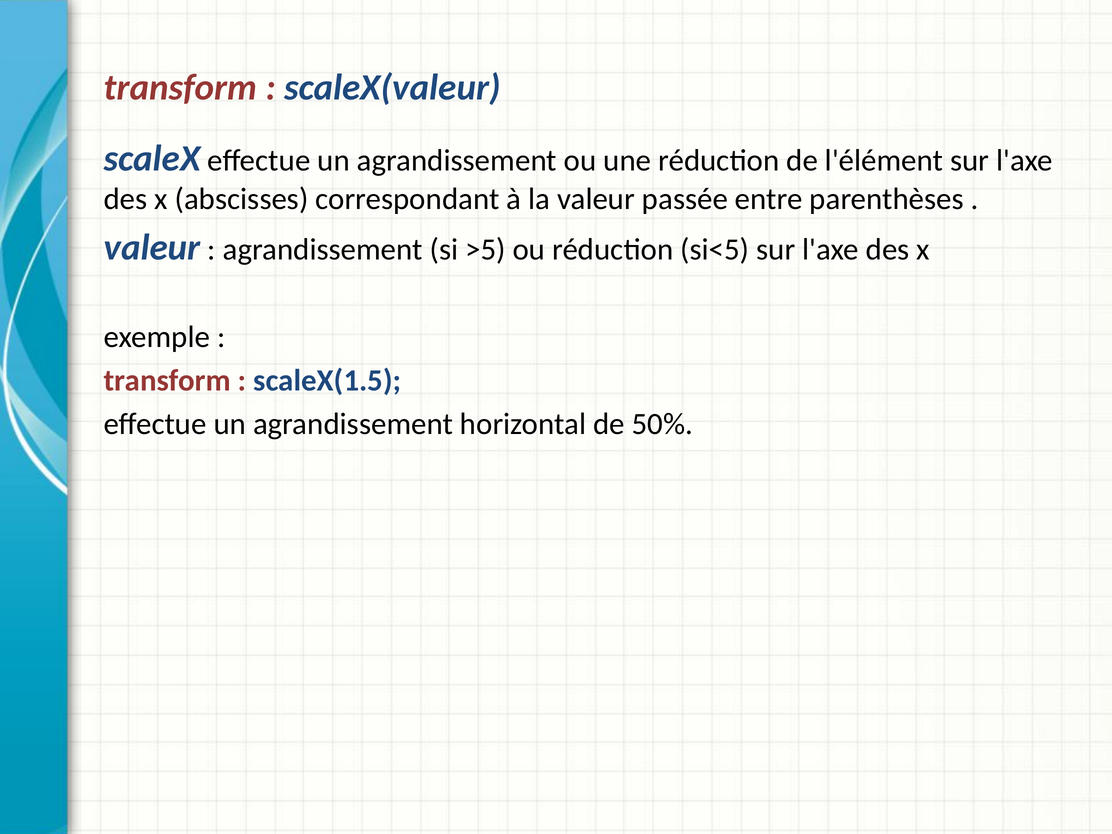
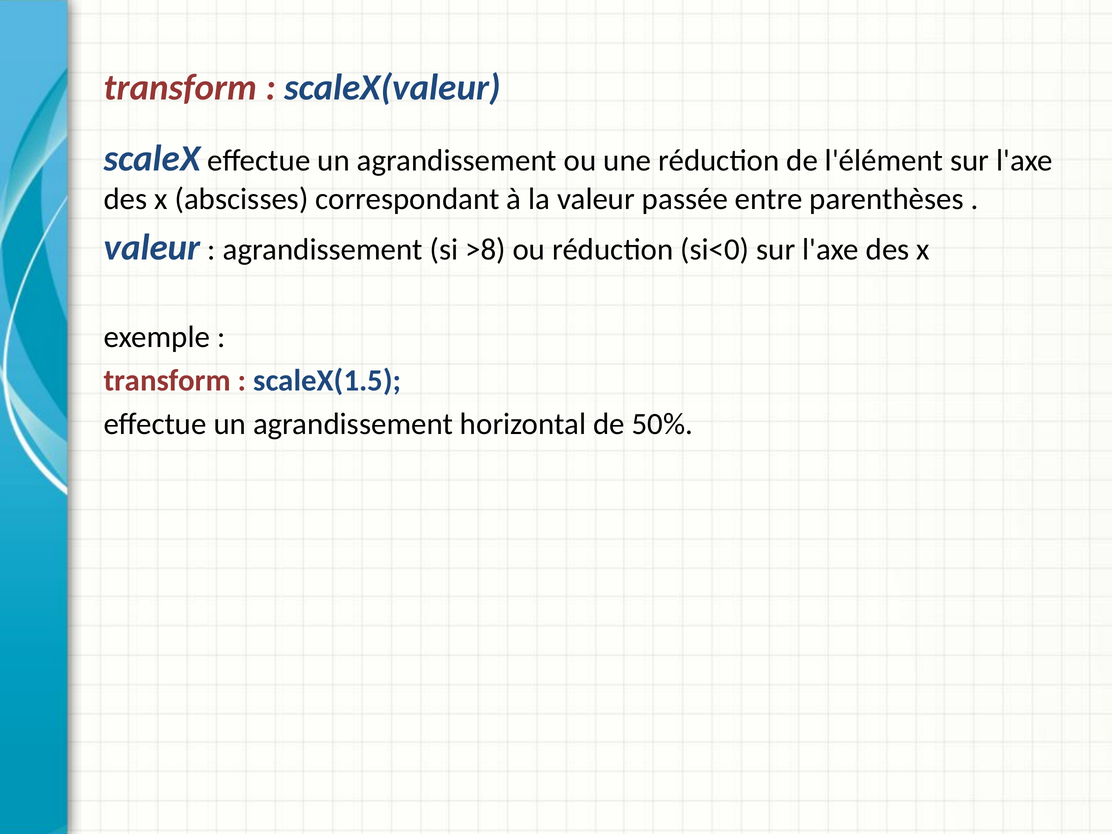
>5: >5 -> >8 (485, 249)
si<5: si<5 -> si<0 (715, 249)
